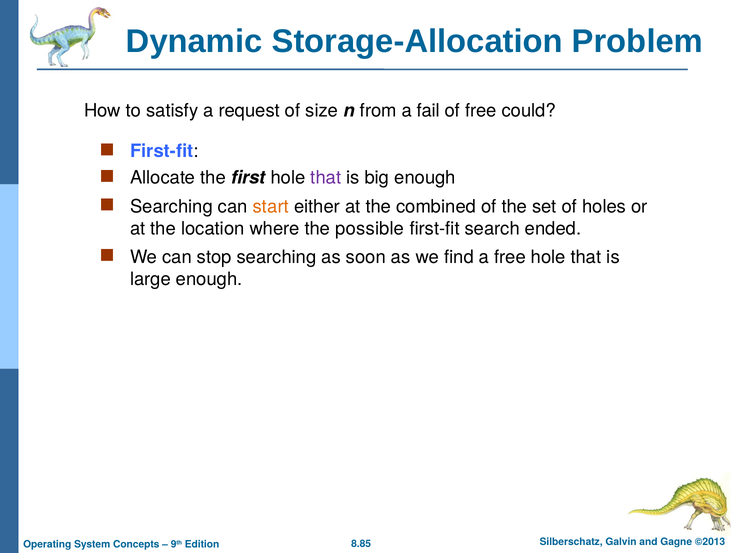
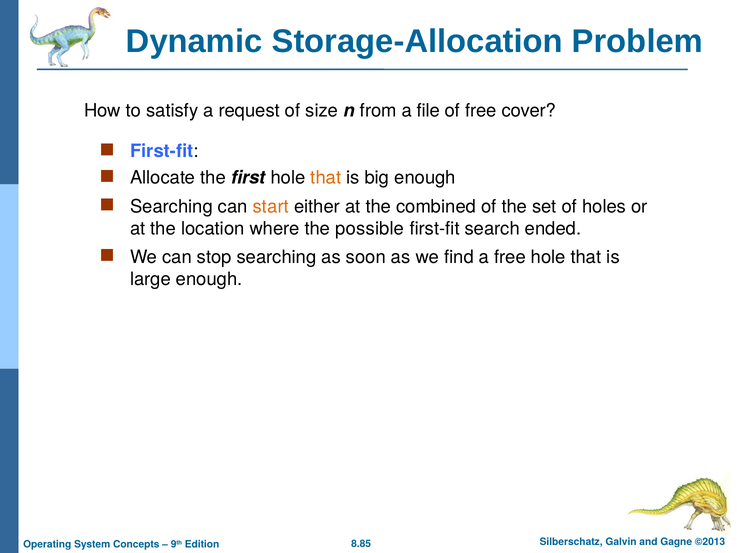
fail: fail -> file (428, 110)
could: could -> cover (529, 110)
that colour: purple -> orange (326, 178)
